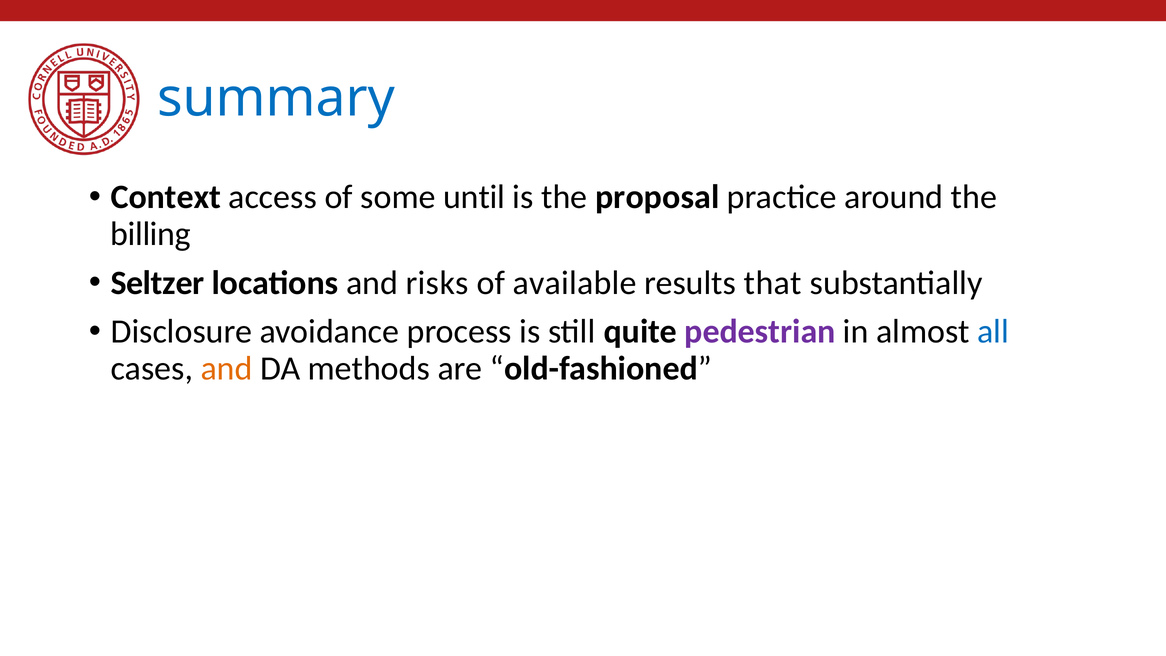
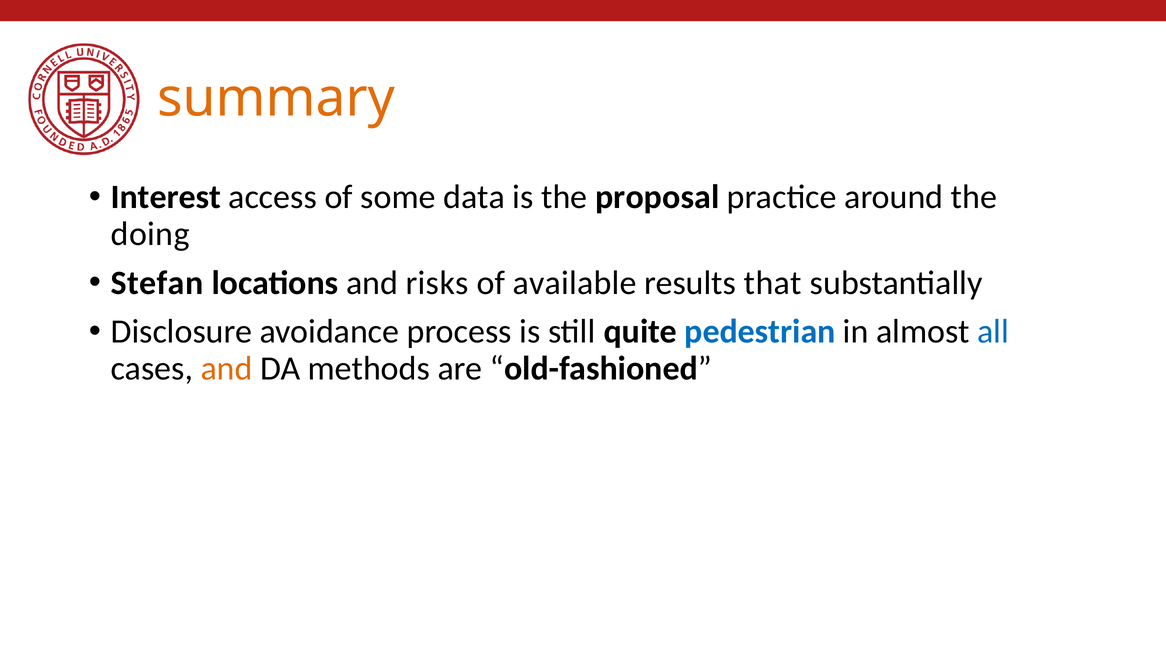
summary colour: blue -> orange (276, 98)
Context: Context -> Interest (166, 197)
until: until -> data (474, 197)
billing: billing -> doing (150, 234)
Seltzer: Seltzer -> Stefan (157, 283)
pedestrian colour: purple -> blue (760, 332)
